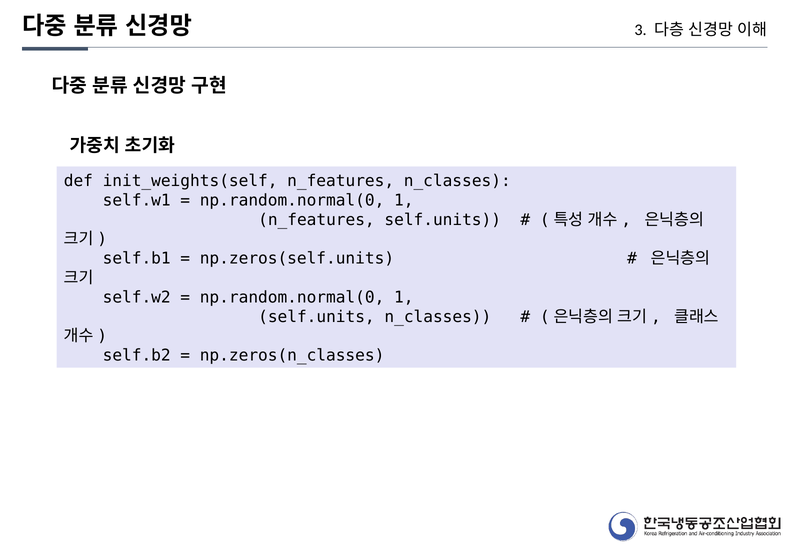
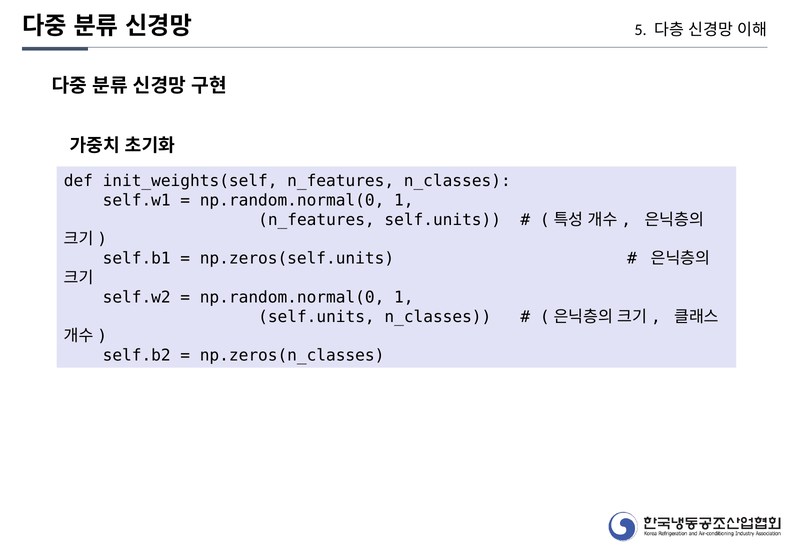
3: 3 -> 5 (641, 30)
